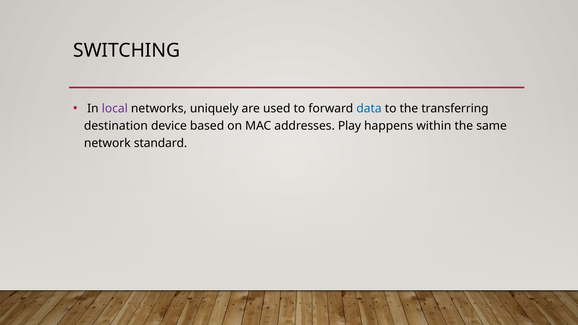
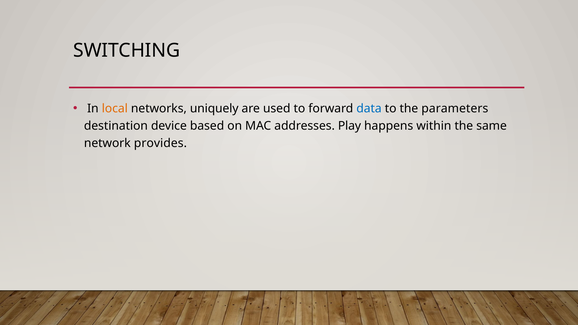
local colour: purple -> orange (115, 109)
transferring: transferring -> parameters (455, 109)
standard: standard -> provides (160, 143)
